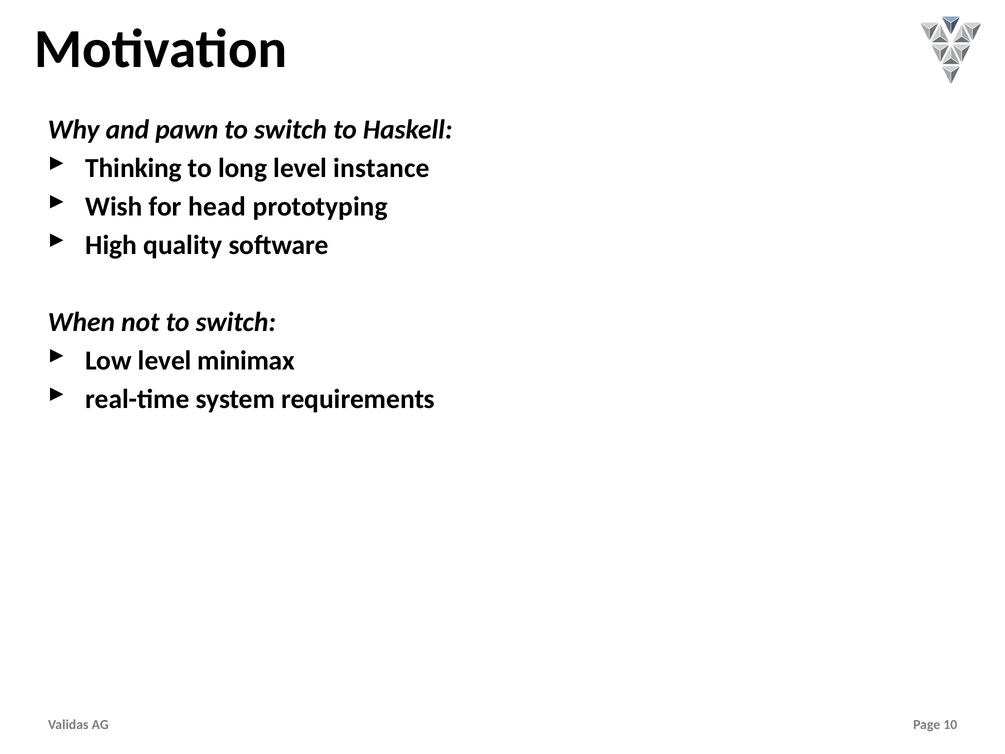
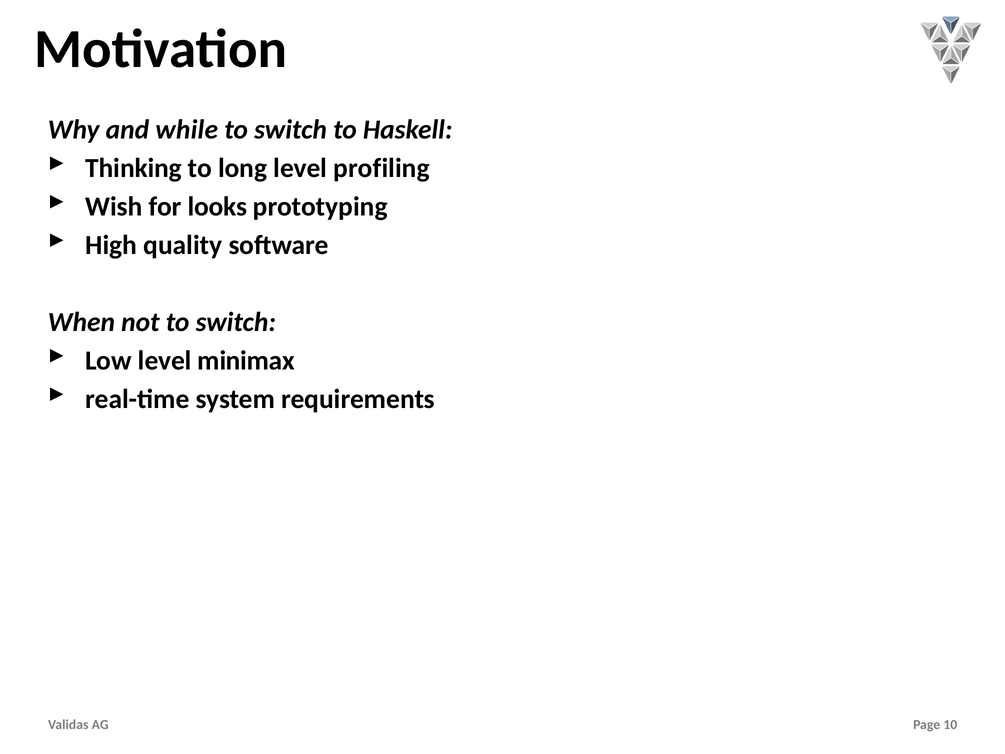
pawn: pawn -> while (187, 130)
instance: instance -> profiling (382, 168)
head: head -> looks (217, 207)
